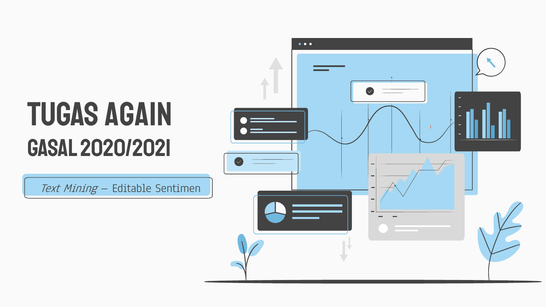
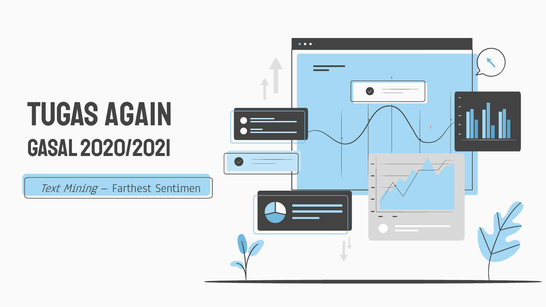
Editable: Editable -> Farthest (132, 188)
